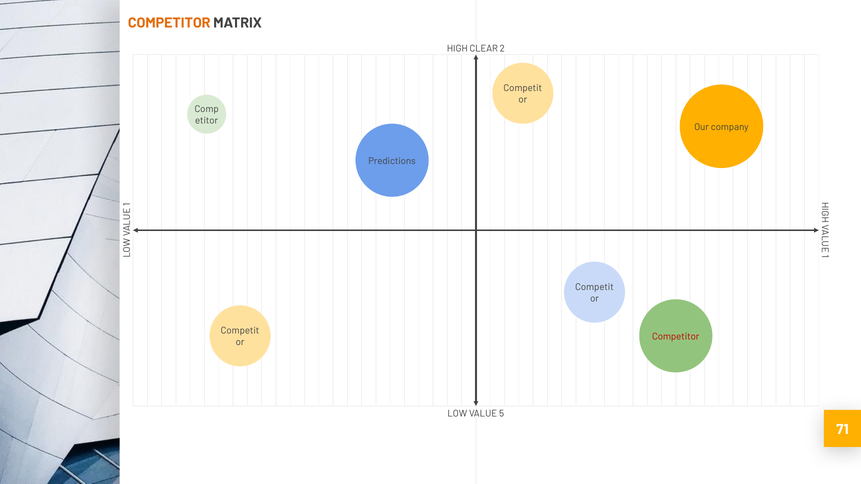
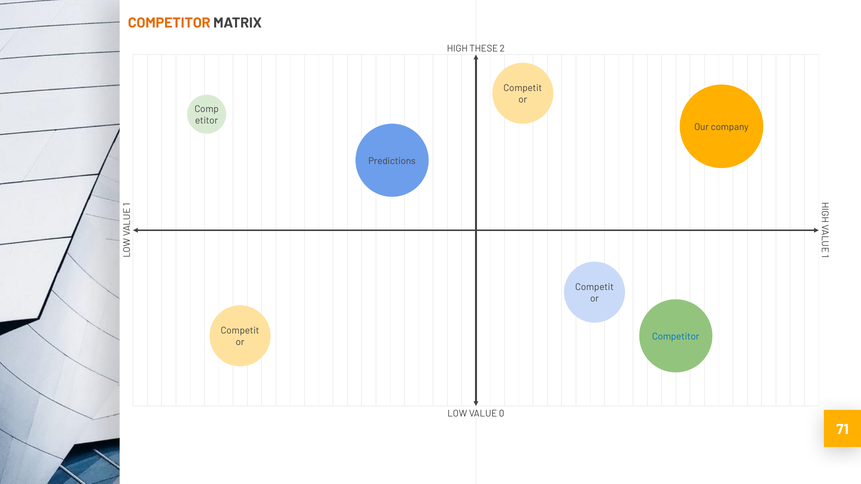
CLEAR: CLEAR -> THESE (484, 48)
Competitor colour: red -> blue (676, 337)
5: 5 -> 0 (502, 414)
